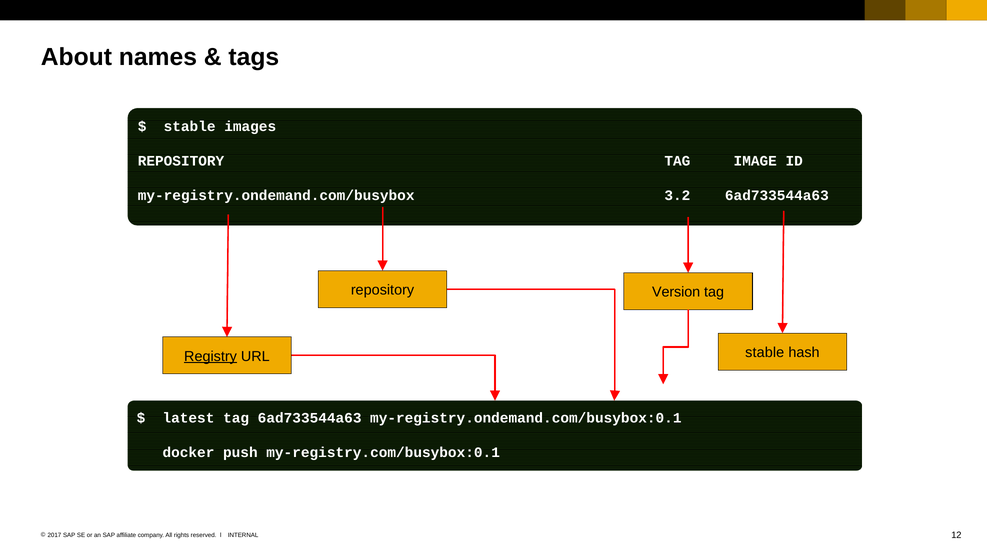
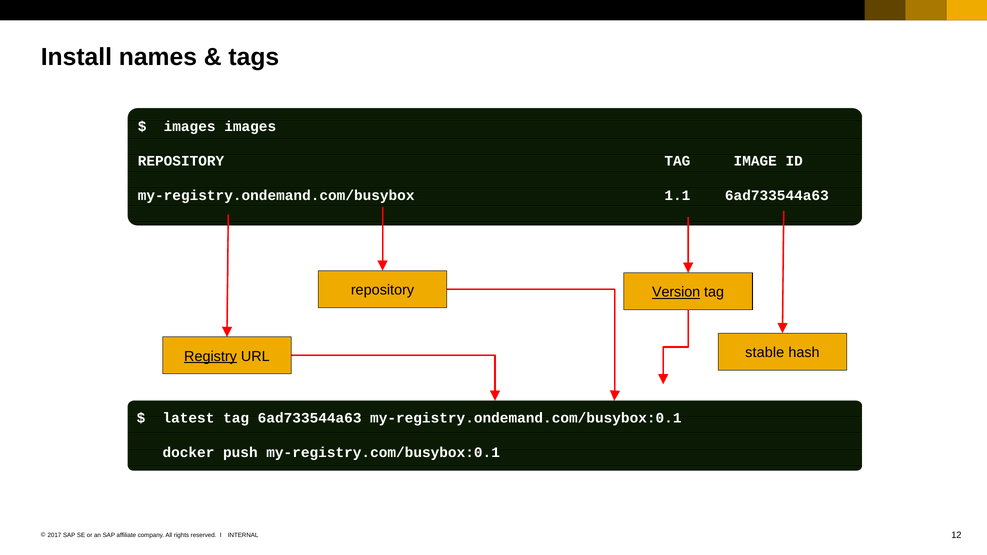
About: About -> Install (76, 57)
stable: stable -> images (190, 126)
3.2: 3.2 -> 1.1 (677, 196)
Version underline: none -> present (676, 292)
